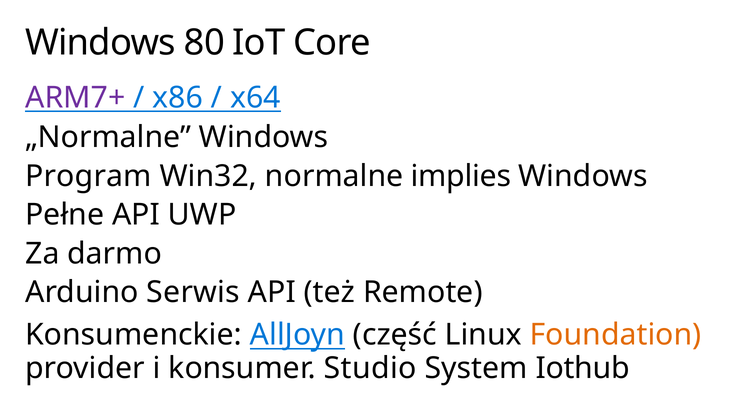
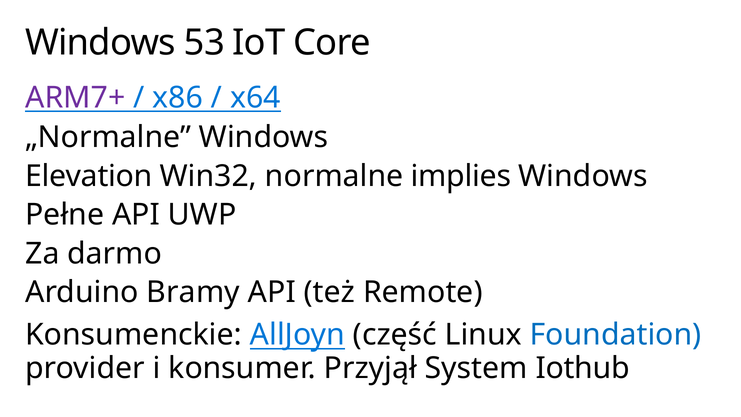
80: 80 -> 53 (204, 43)
Program: Program -> Elevation (89, 176)
Serwis: Serwis -> Bramy (193, 292)
Foundation colour: orange -> blue (616, 335)
Studio: Studio -> Przyjął (370, 368)
